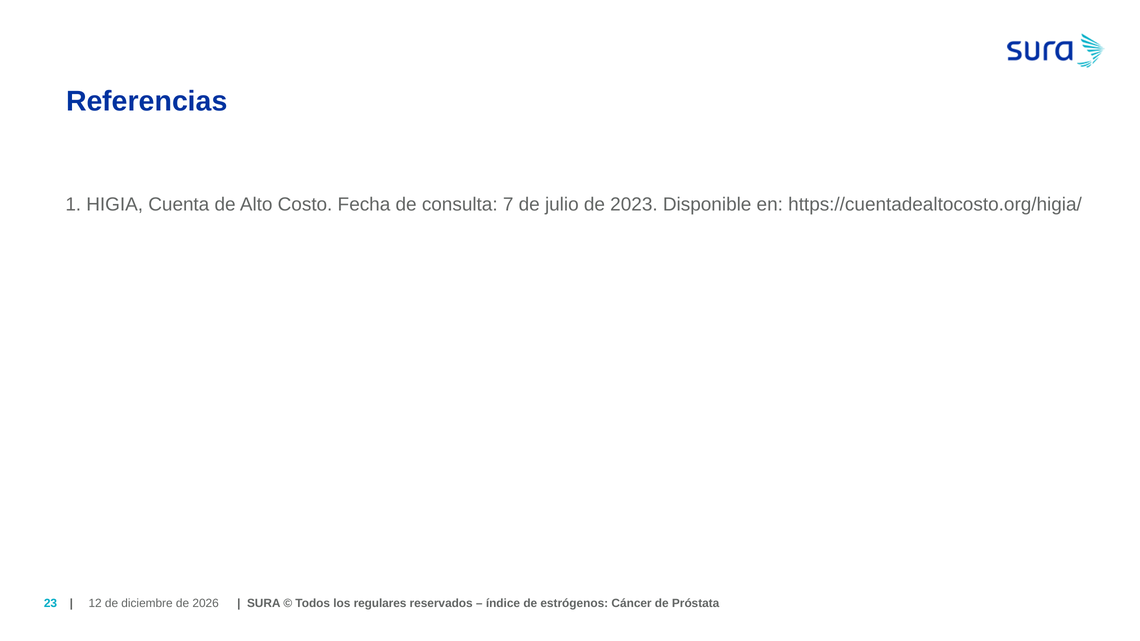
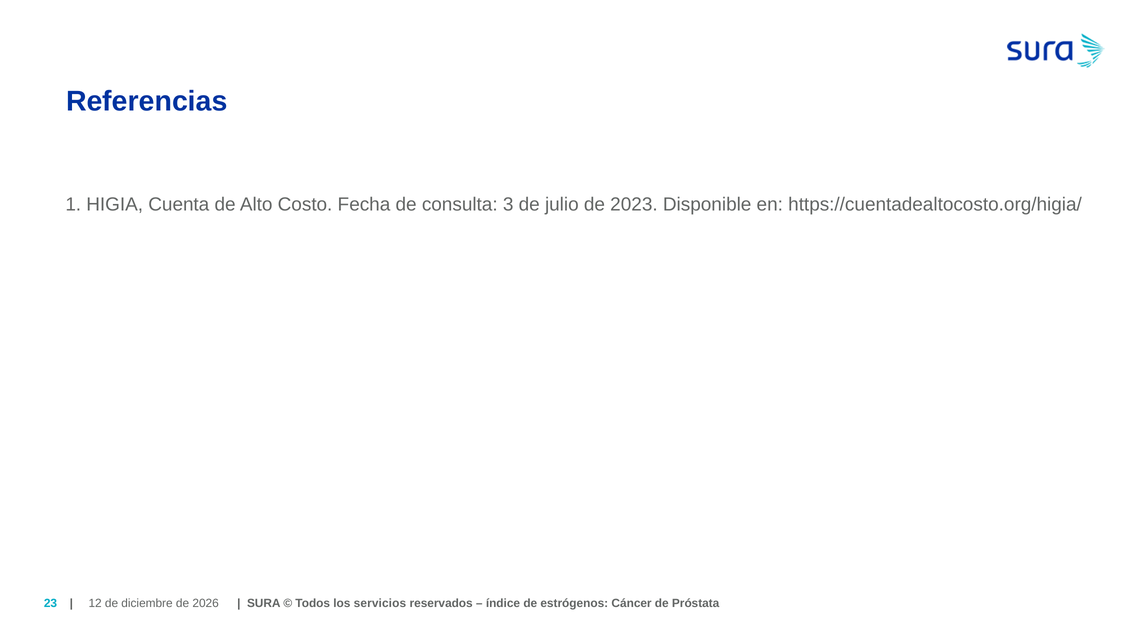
7: 7 -> 3 (508, 205)
regulares: regulares -> servicios (380, 604)
